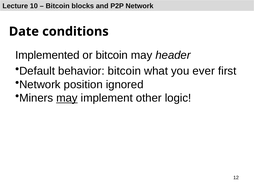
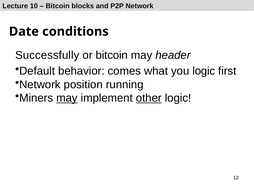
Implemented: Implemented -> Successfully (47, 55)
behavior bitcoin: bitcoin -> comes (124, 71)
you ever: ever -> logic (204, 71)
ignored: ignored -> running (125, 85)
other underline: none -> present (149, 98)
